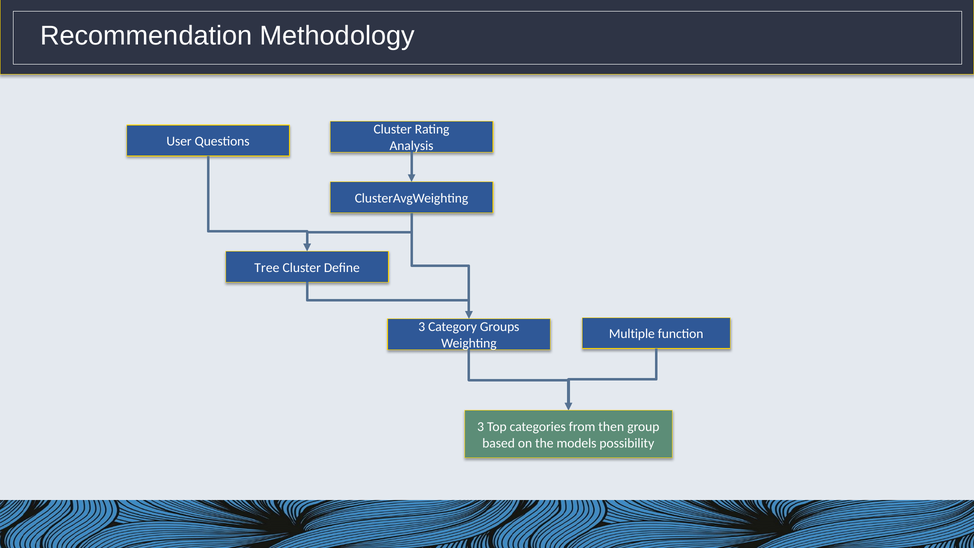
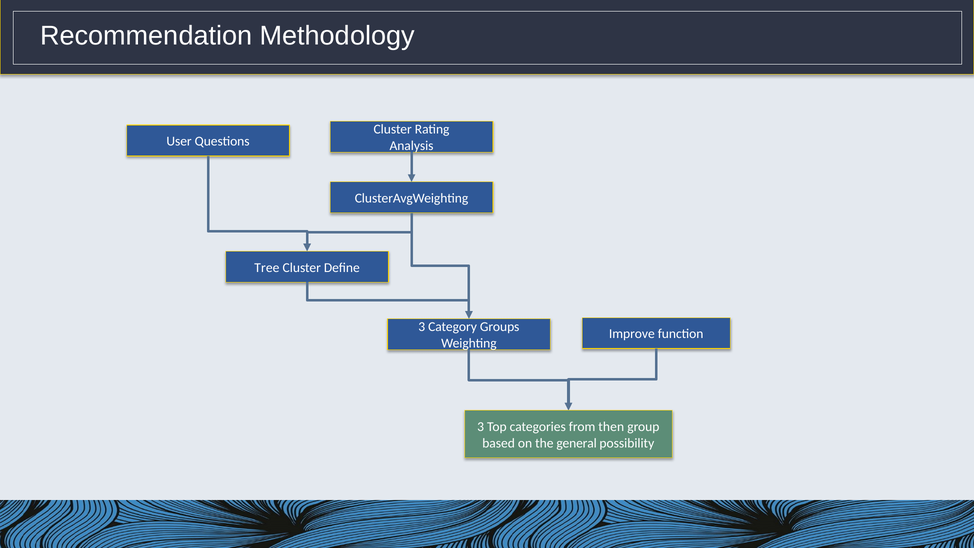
Multiple: Multiple -> Improve (632, 334)
models: models -> general (577, 443)
